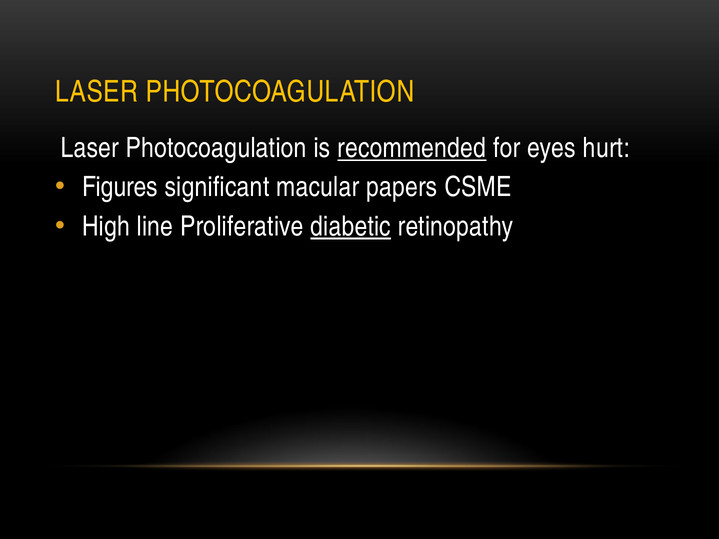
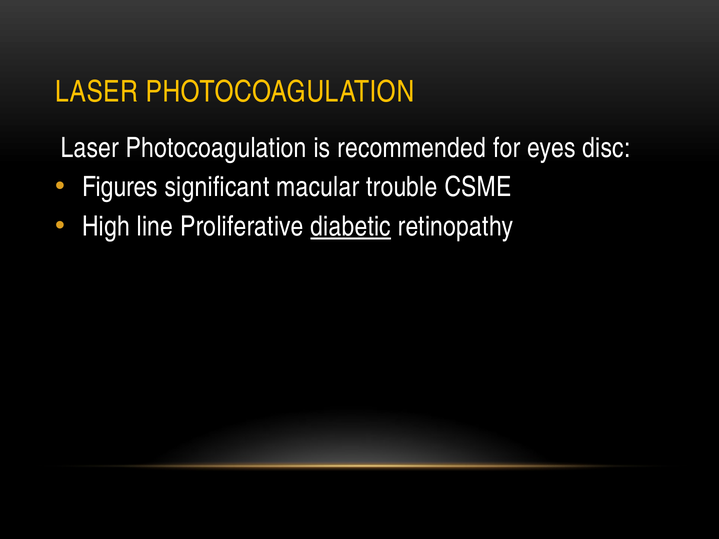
recommended underline: present -> none (412, 148)
hurt: hurt -> disc (607, 148)
papers: papers -> trouble (402, 187)
